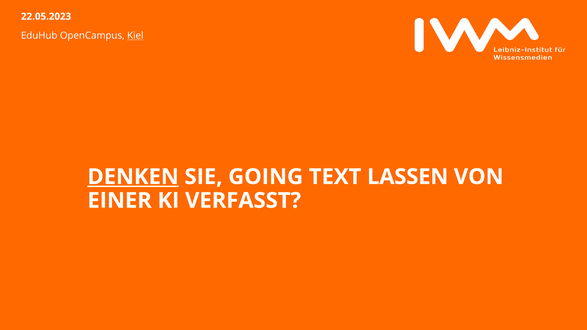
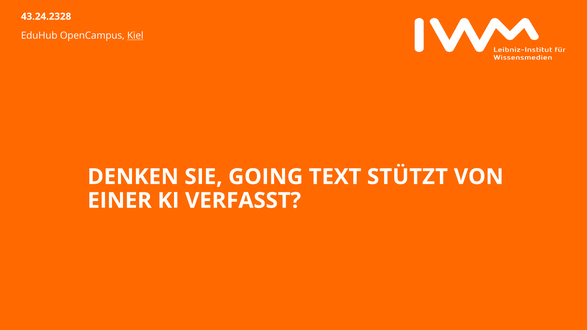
22.05.2023: 22.05.2023 -> 43.24.2328 (46, 16)
DENKEN underline: present -> none (133, 177)
LASSEN: LASSEN -> STÜTZT (407, 177)
